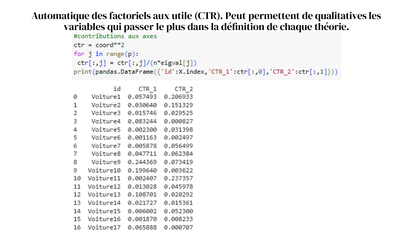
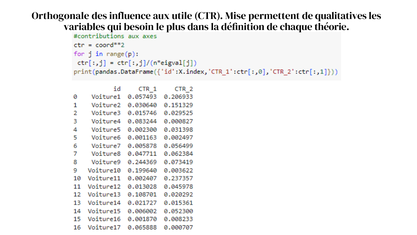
Automatique: Automatique -> Orthogonale (60, 16)
factoriels: factoriels -> influence (130, 16)
Peut: Peut -> Mise (236, 16)
passer: passer -> besoin (139, 27)
